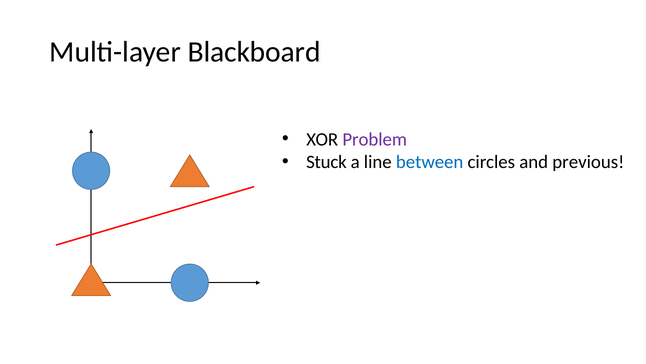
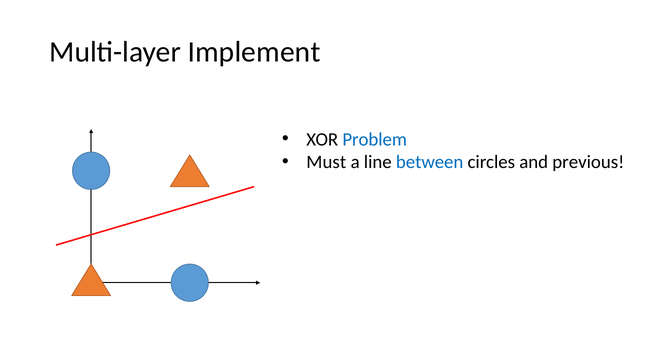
Blackboard: Blackboard -> Implement (254, 52)
Problem colour: purple -> blue (375, 139)
Stuck: Stuck -> Must (326, 162)
